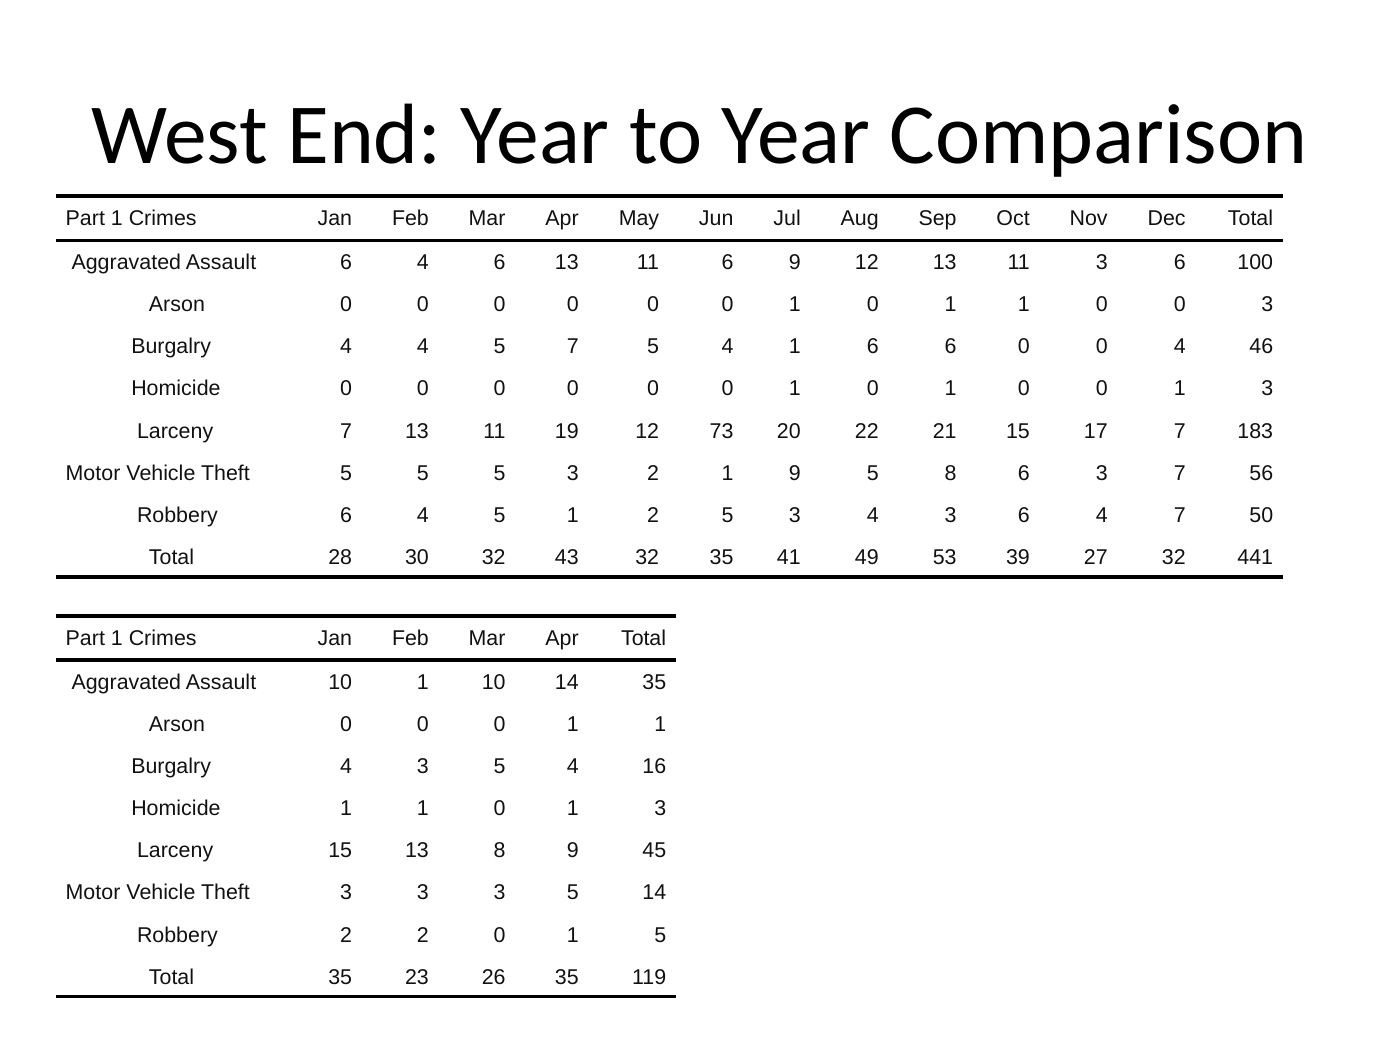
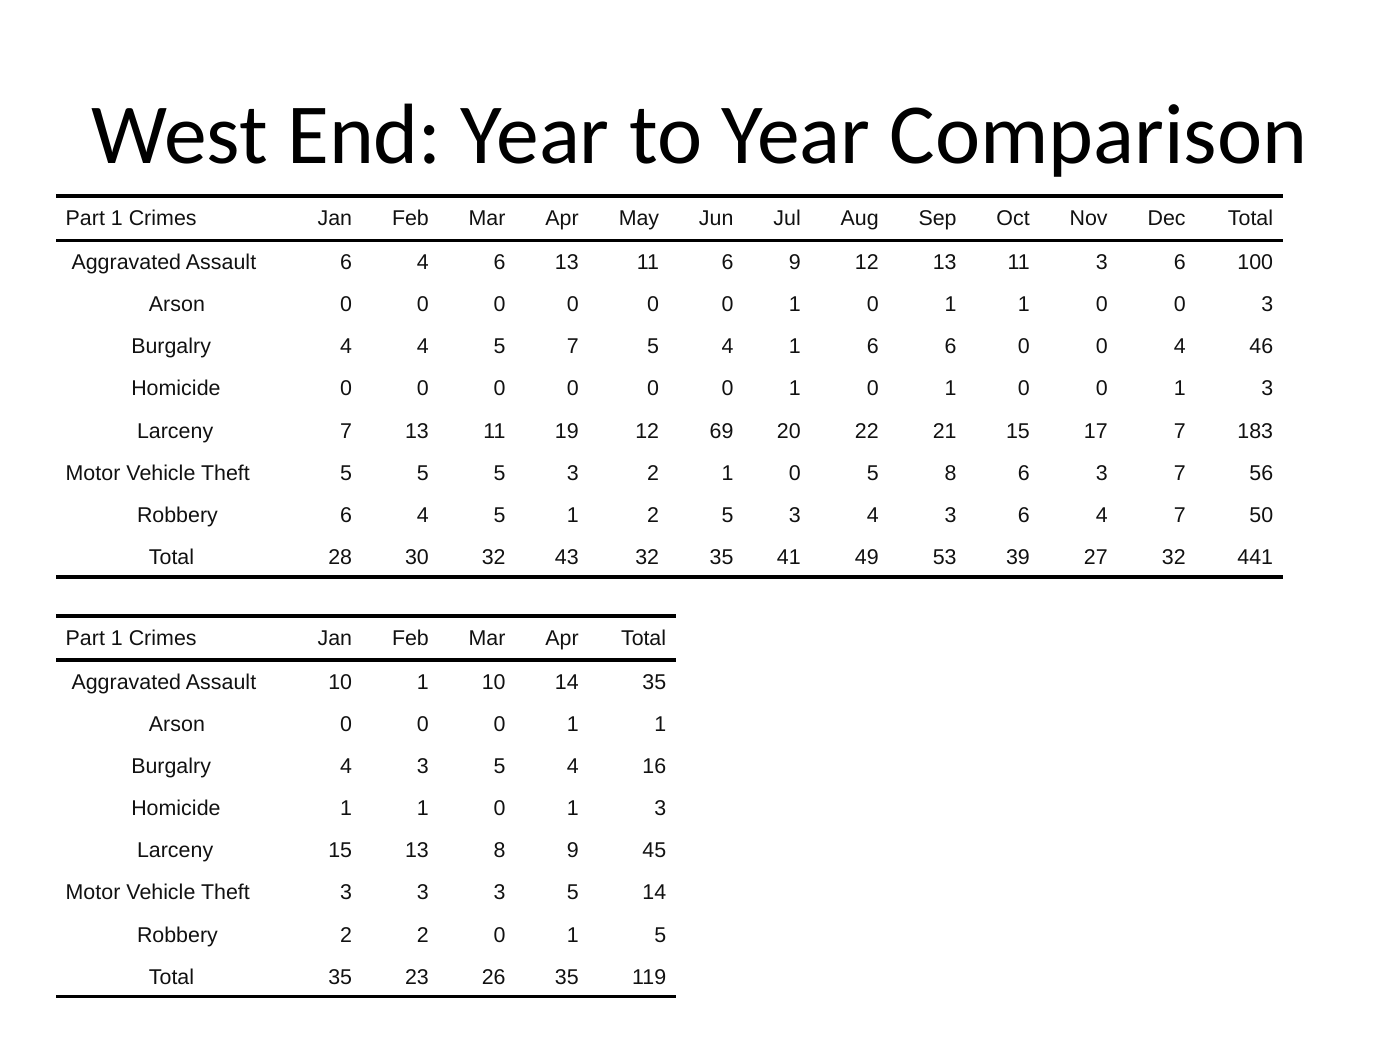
73: 73 -> 69 (722, 431)
2 1 9: 9 -> 0 (795, 473)
